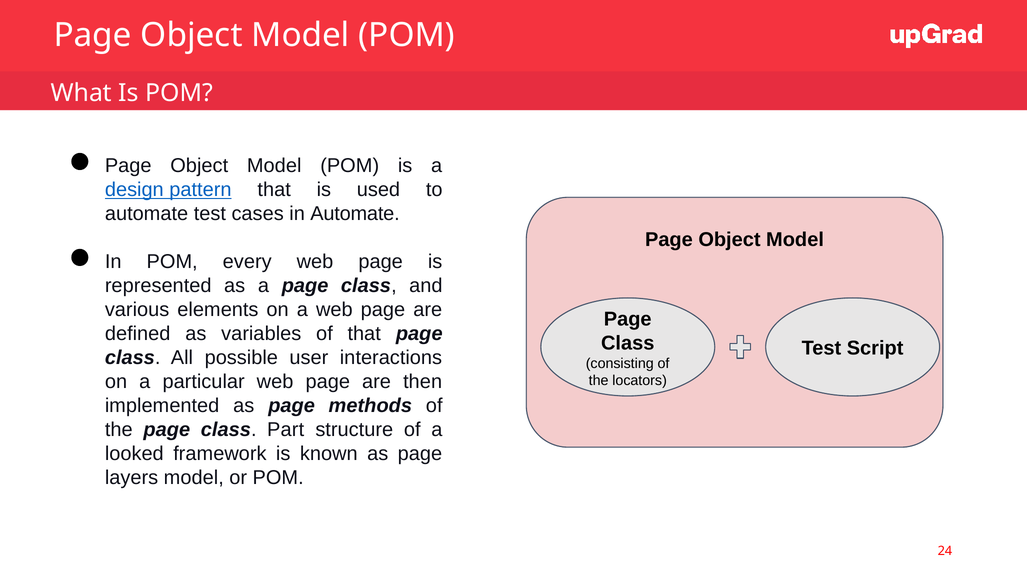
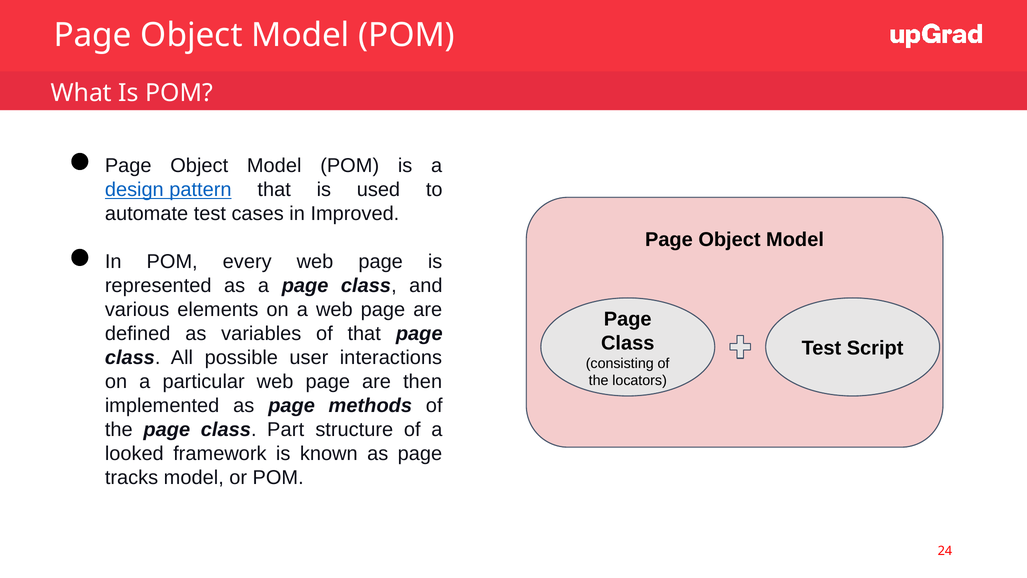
in Automate: Automate -> Improved (355, 213)
layers: layers -> tracks (132, 477)
